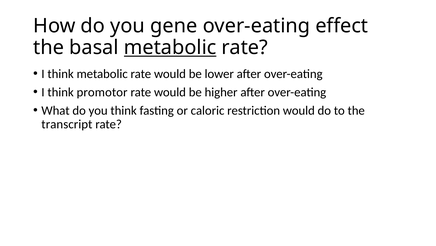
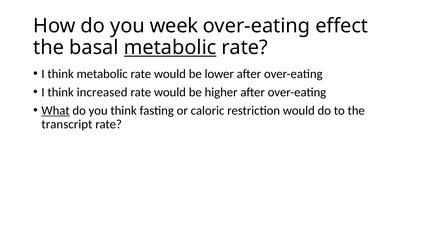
gene: gene -> week (174, 26)
promotor: promotor -> increased (102, 92)
What underline: none -> present (56, 110)
